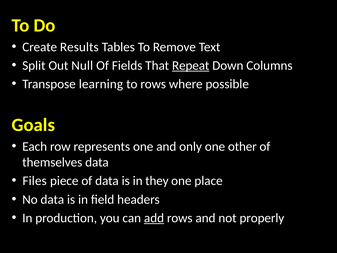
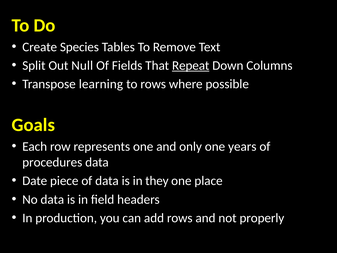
Results: Results -> Species (79, 47)
other: other -> years (242, 146)
themselves: themselves -> procedures (52, 162)
Files: Files -> Date (35, 181)
add underline: present -> none (154, 218)
